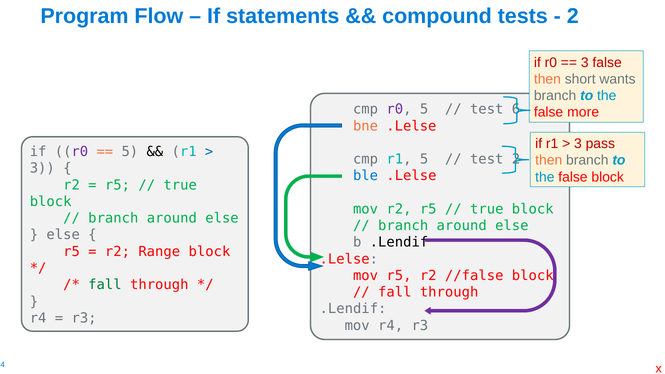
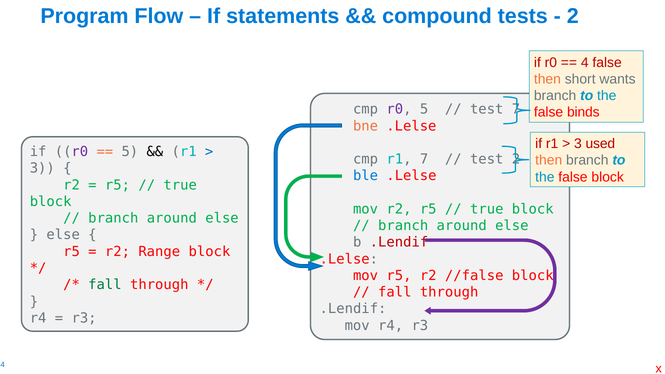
3: 3 -> 4 (585, 62)
test 6: 6 -> 7 (516, 109)
more: more -> binds (583, 112)
pass: pass -> used (600, 144)
r1 5: 5 -> 7 (424, 159)
.Lendif colour: black -> red (399, 242)
